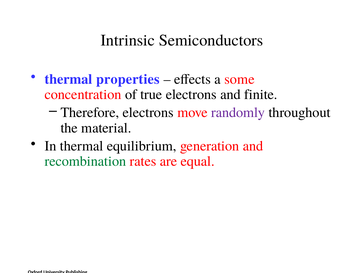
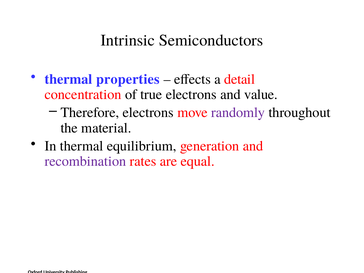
some: some -> detail (240, 79)
finite: finite -> value (261, 94)
recombination colour: green -> purple (85, 161)
